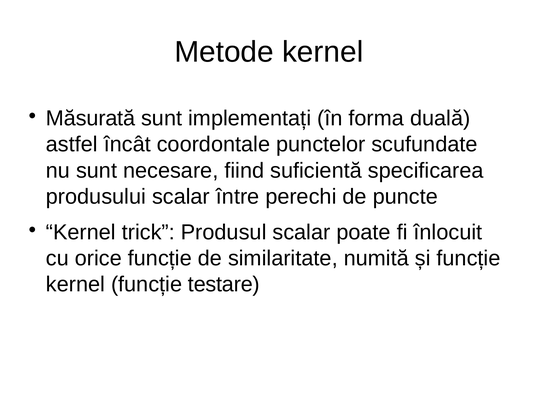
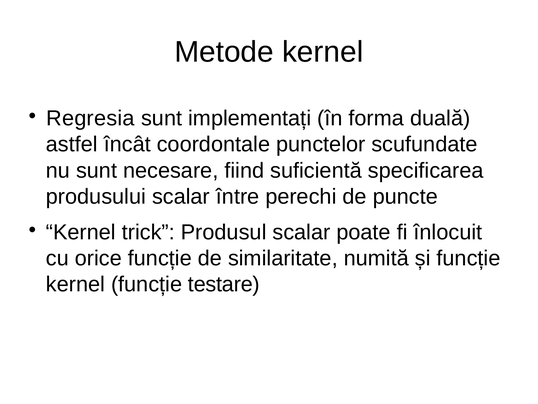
Măsurată: Măsurată -> Regresia (90, 118)
